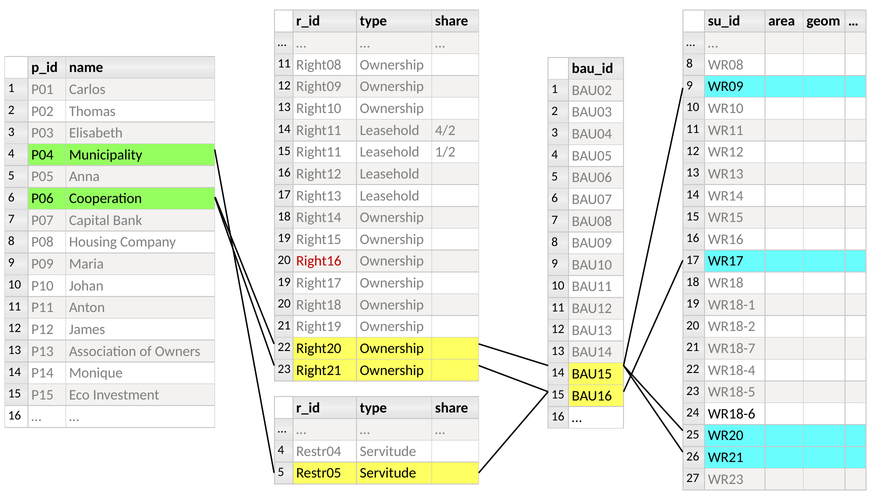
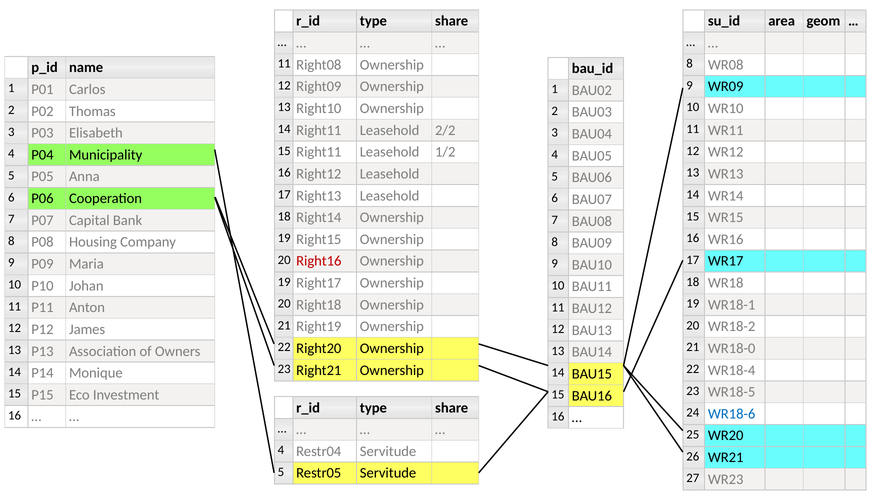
4/2: 4/2 -> 2/2 (445, 130)
WR18-7: WR18-7 -> WR18-0 (732, 349)
WR18-6 colour: black -> blue (732, 414)
